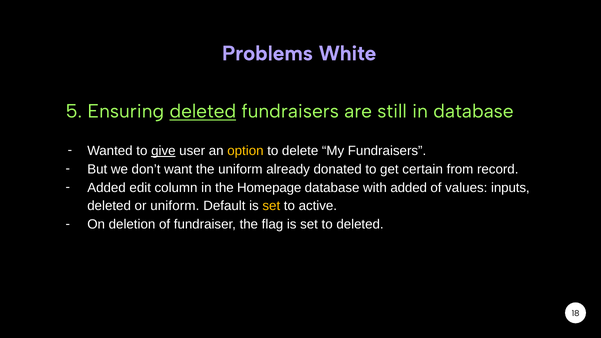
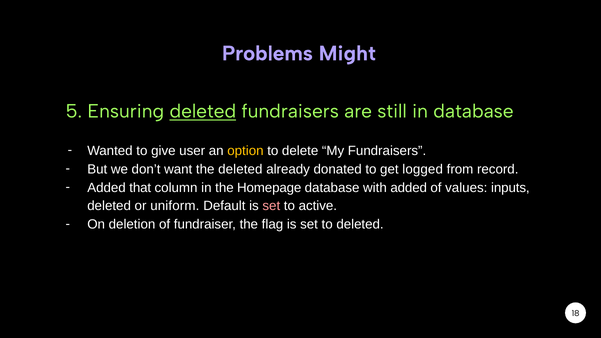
White: White -> Might (347, 53)
give underline: present -> none (163, 151)
the uniform: uniform -> deleted (240, 169)
certain: certain -> logged (423, 169)
edit: edit -> that (140, 188)
set colour: yellow -> pink (271, 206)
